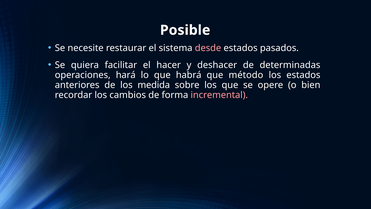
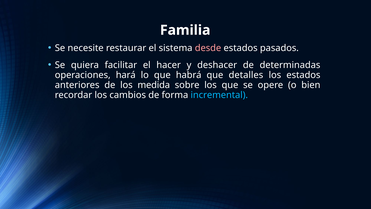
Posible: Posible -> Familia (185, 30)
método: método -> detalles (246, 75)
incremental colour: pink -> light blue (219, 95)
